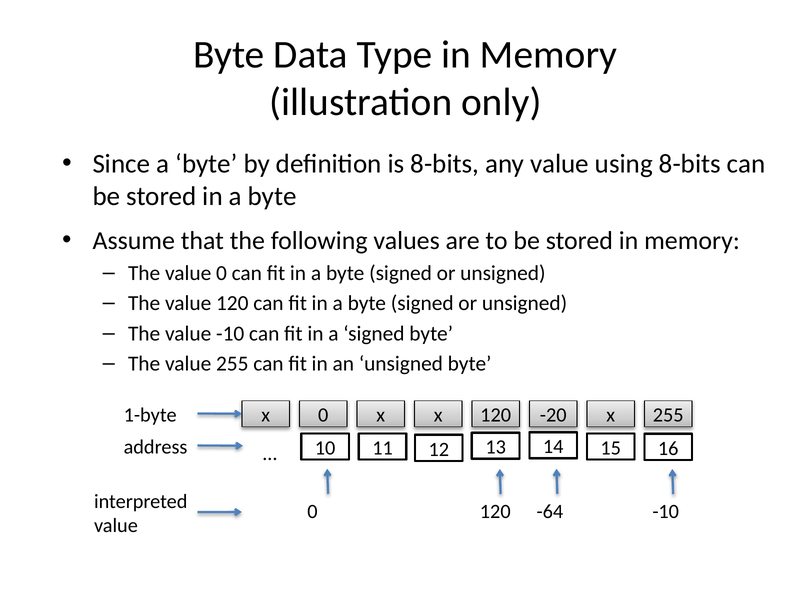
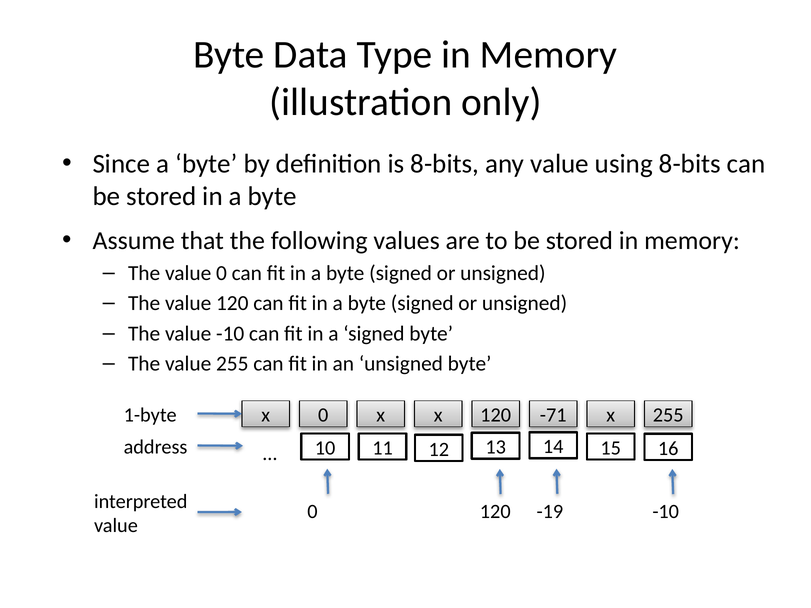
-20: -20 -> -71 (553, 415)
-64: -64 -> -19 (550, 512)
